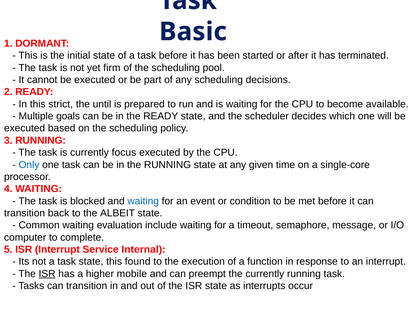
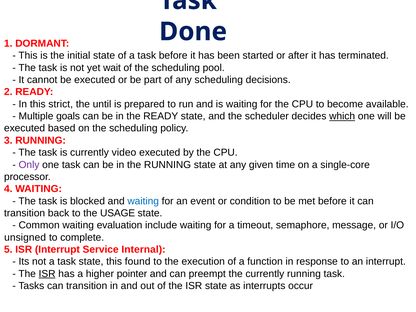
Basic: Basic -> Done (193, 32)
firm: firm -> wait (112, 68)
which underline: none -> present (342, 116)
focus: focus -> video (124, 153)
Only colour: blue -> purple (29, 165)
ALBEIT: ALBEIT -> USAGE (118, 213)
computer: computer -> unsigned (25, 237)
mobile: mobile -> pointer (132, 274)
